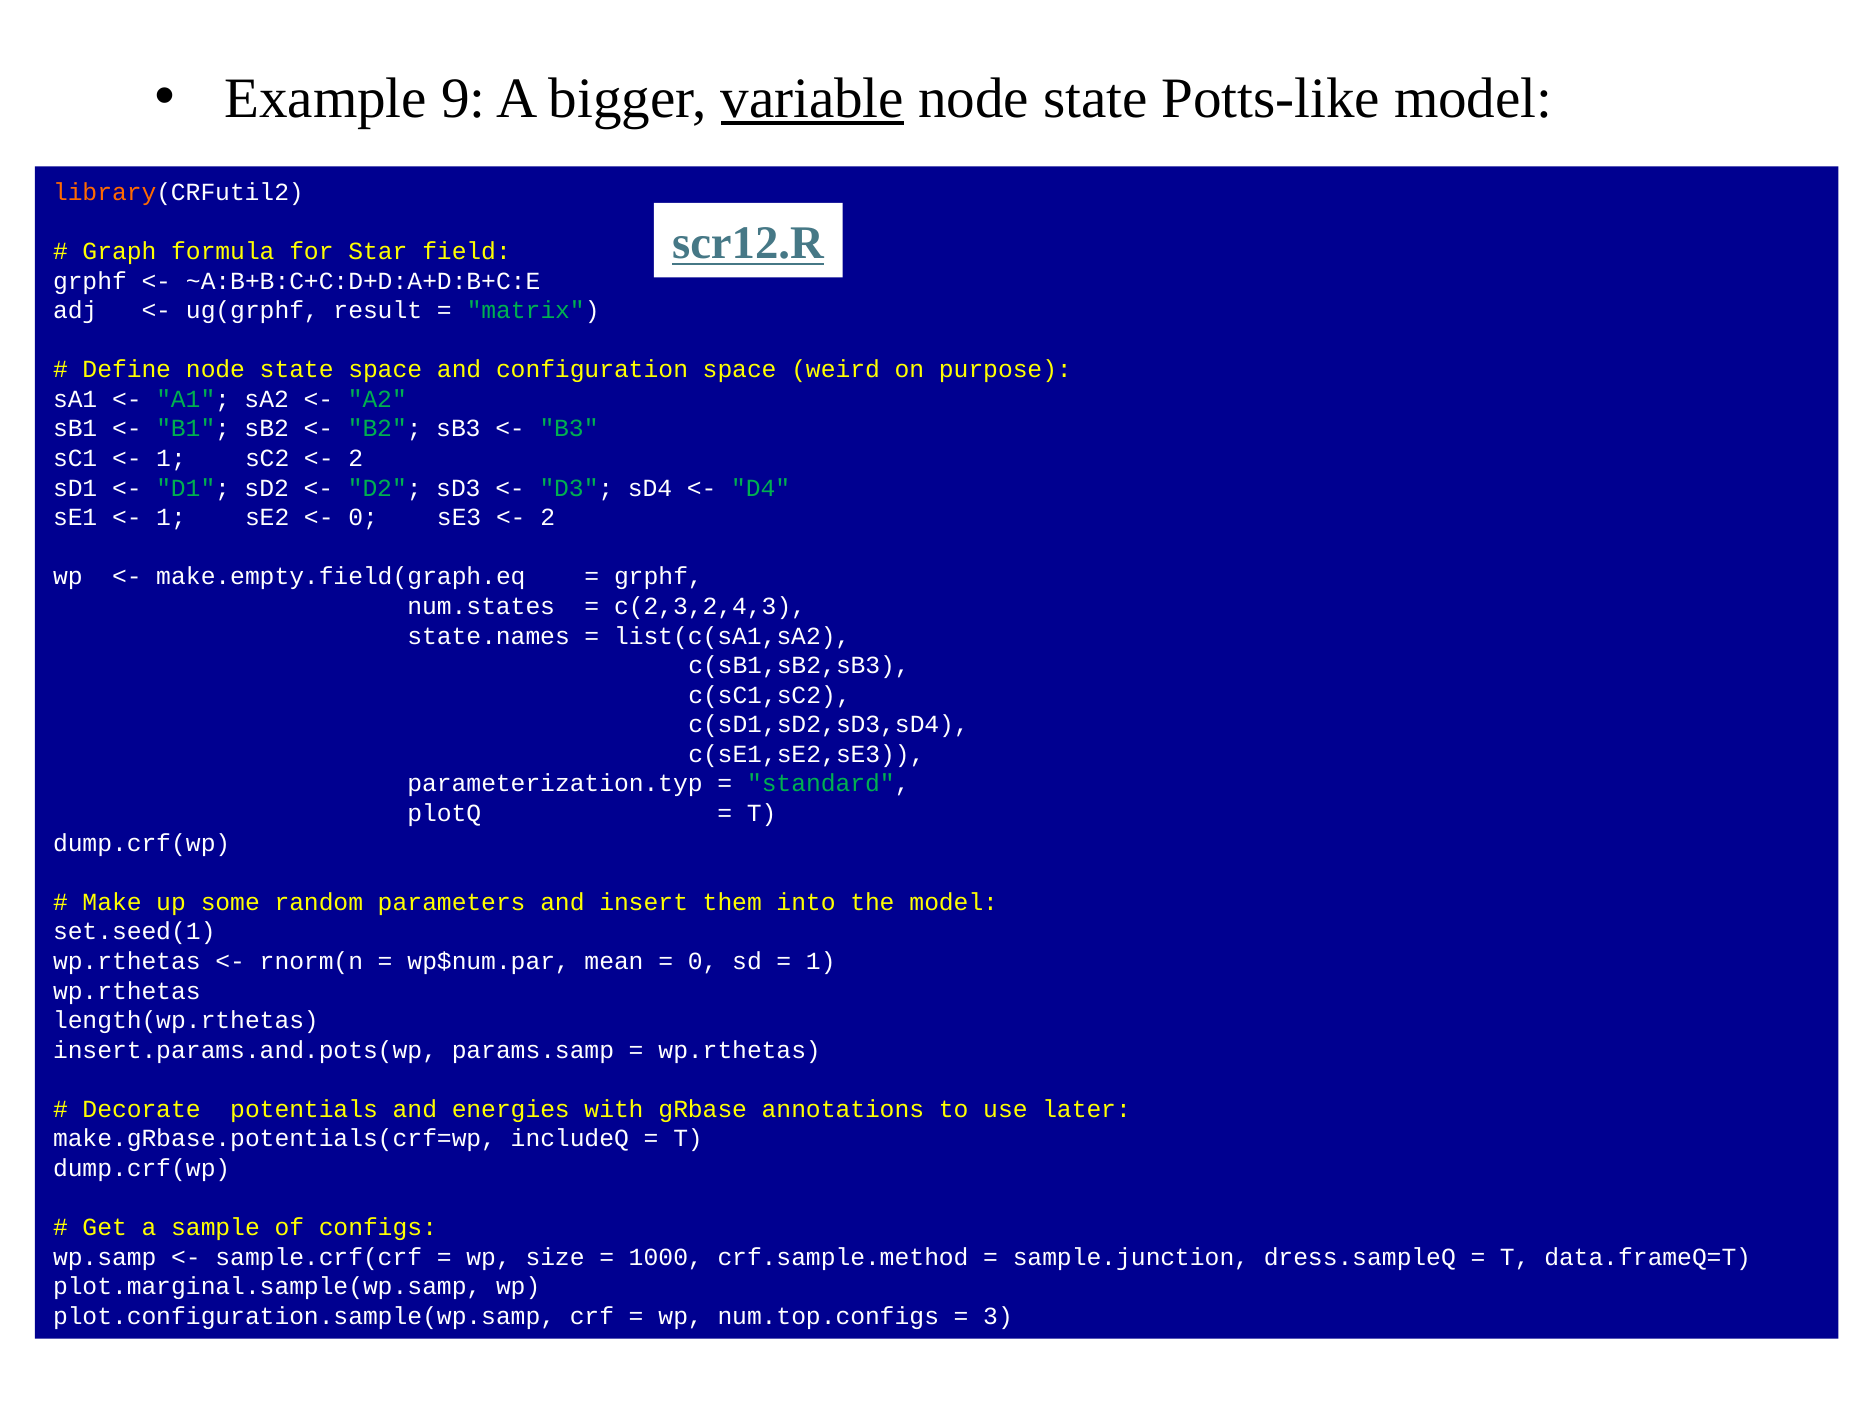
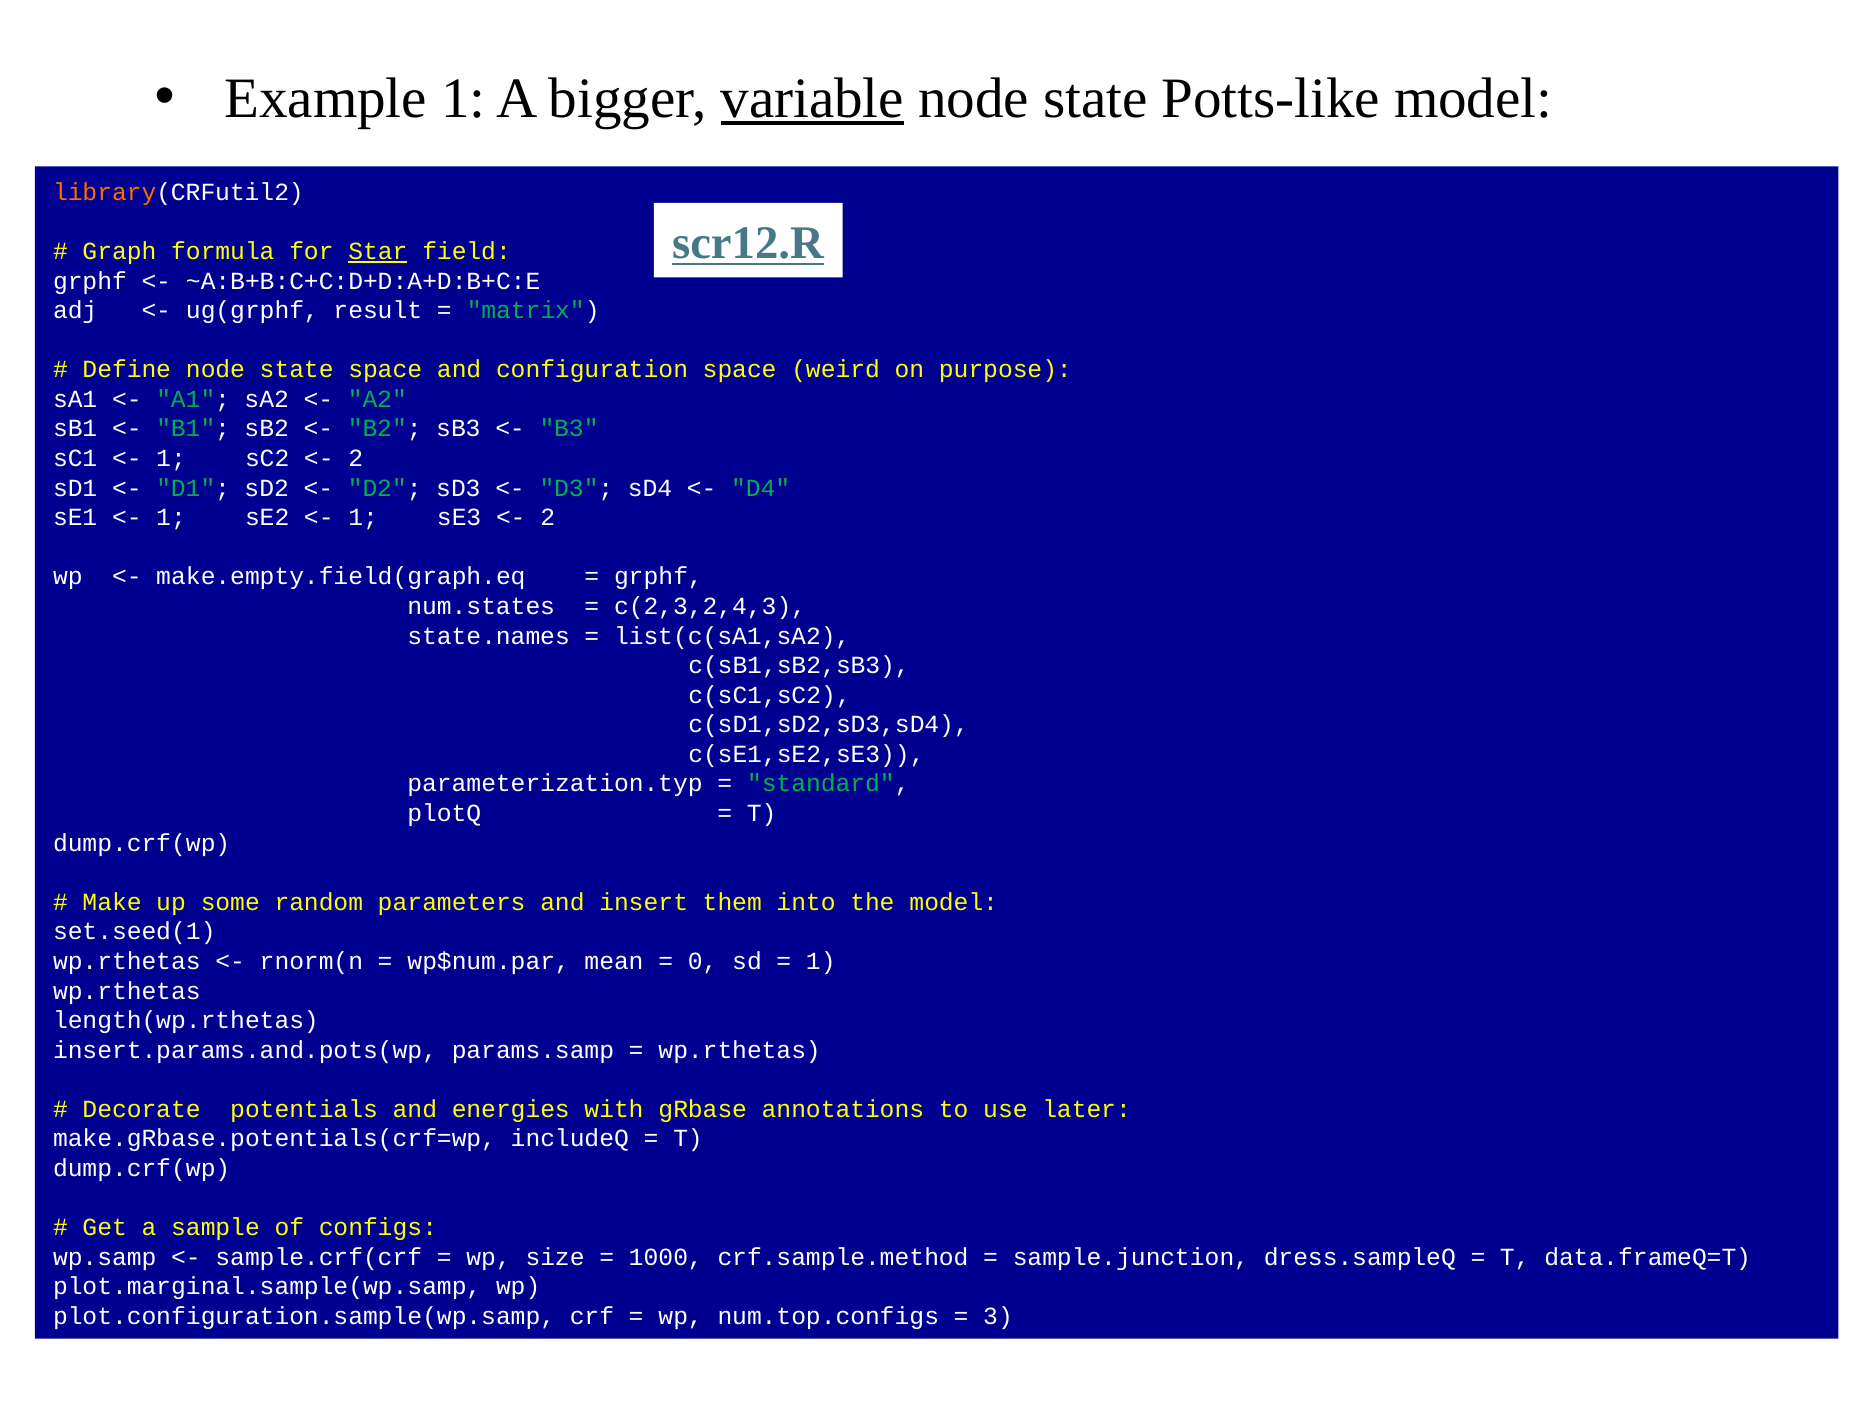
Example 9: 9 -> 1 (463, 99)
Star underline: none -> present (378, 251)
0: 0 -> 1 (363, 518)
